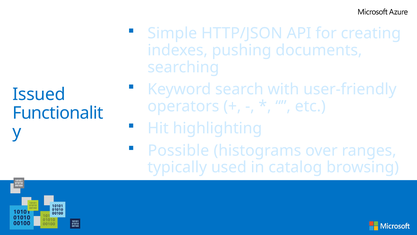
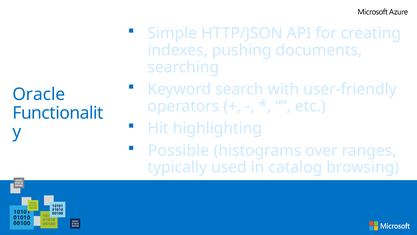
Issued: Issued -> Oracle (39, 94)
